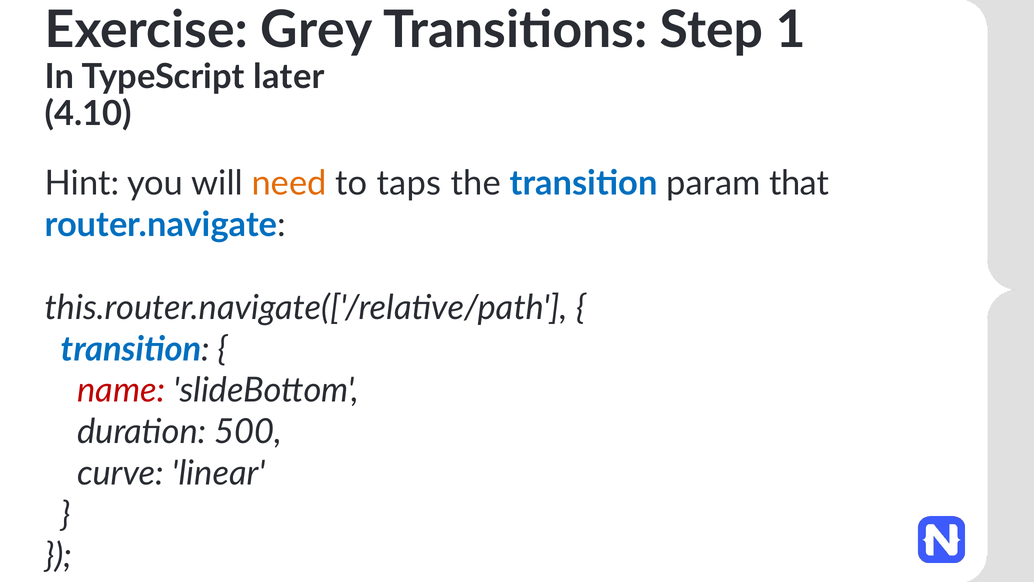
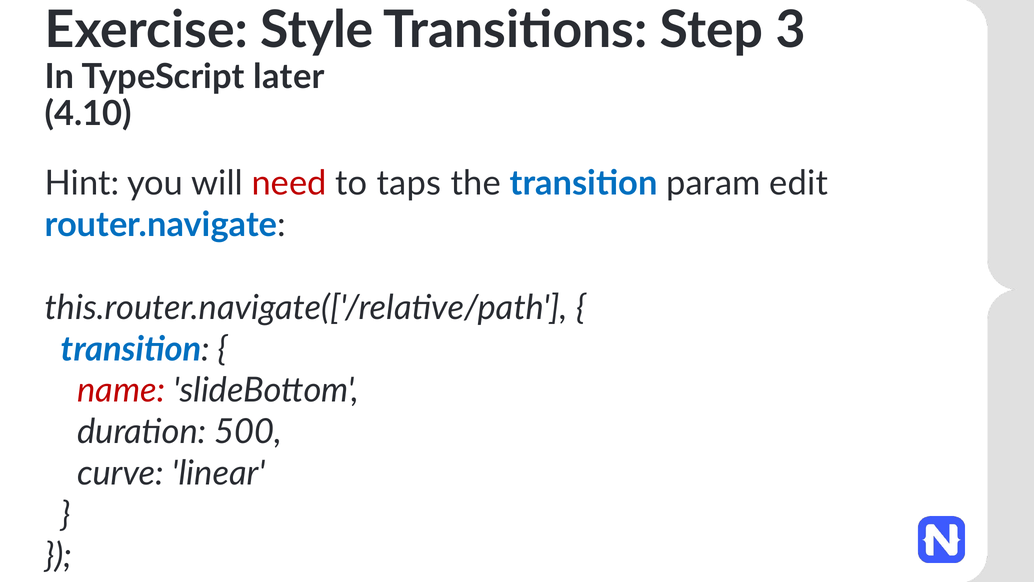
Grey: Grey -> Style (317, 30)
1: 1 -> 3 (791, 30)
need colour: orange -> red (289, 183)
that: that -> edit (799, 183)
